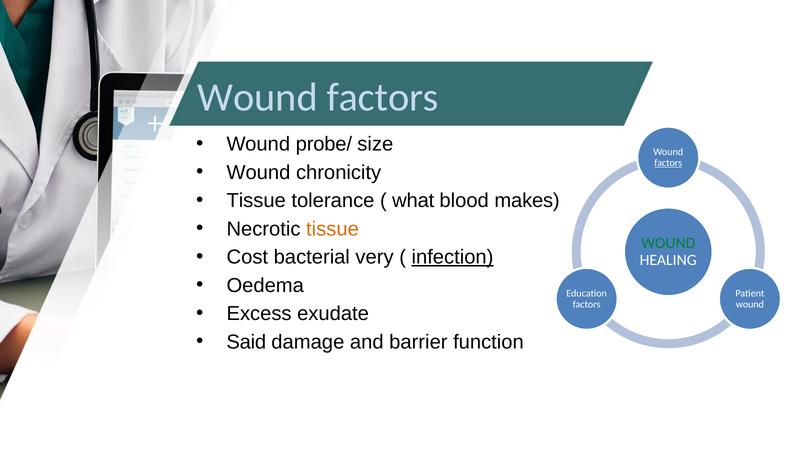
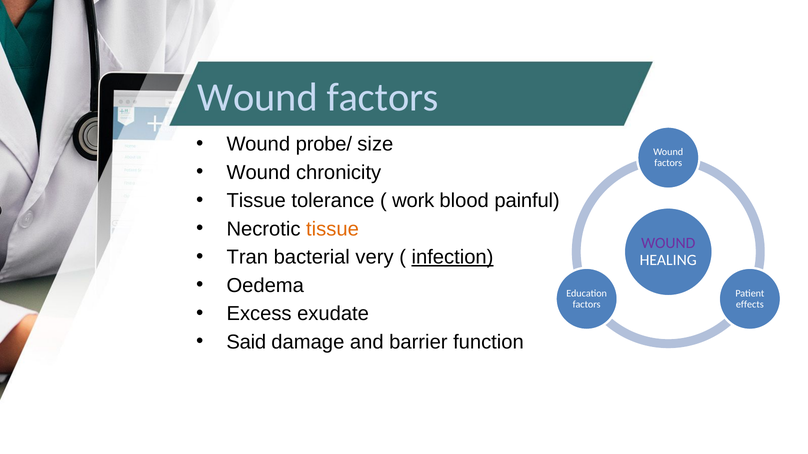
factors underline: present -> none (668, 163)
what: what -> work (413, 201)
makes: makes -> painful (527, 201)
WOUND colour: green -> purple (668, 243)
Cost: Cost -> Tran (247, 257)
wound: wound -> effects (750, 305)
